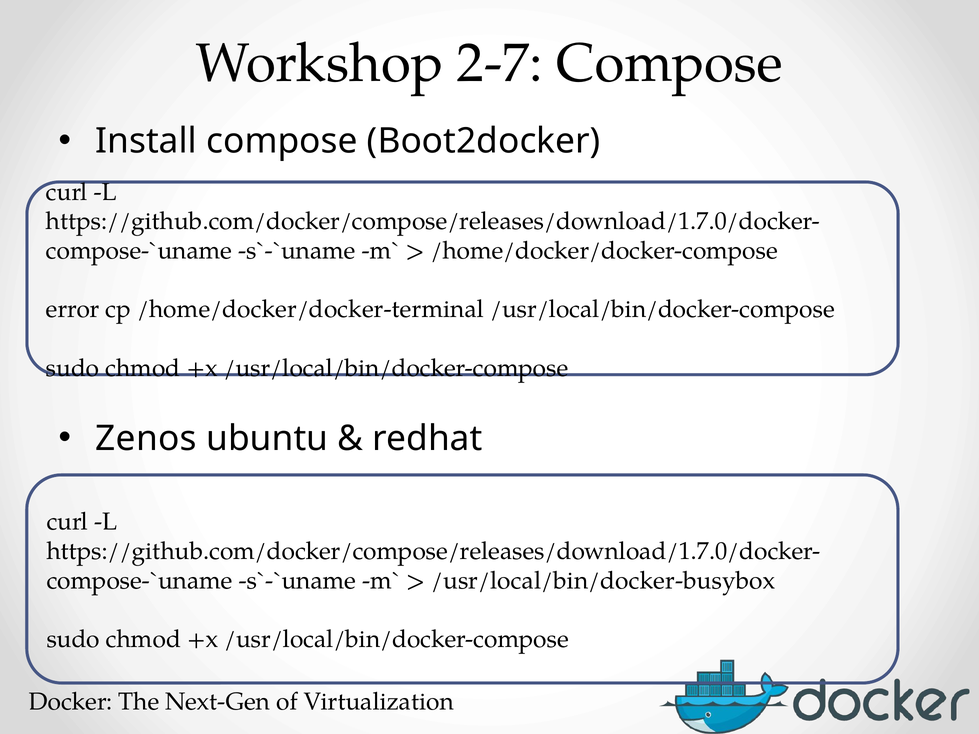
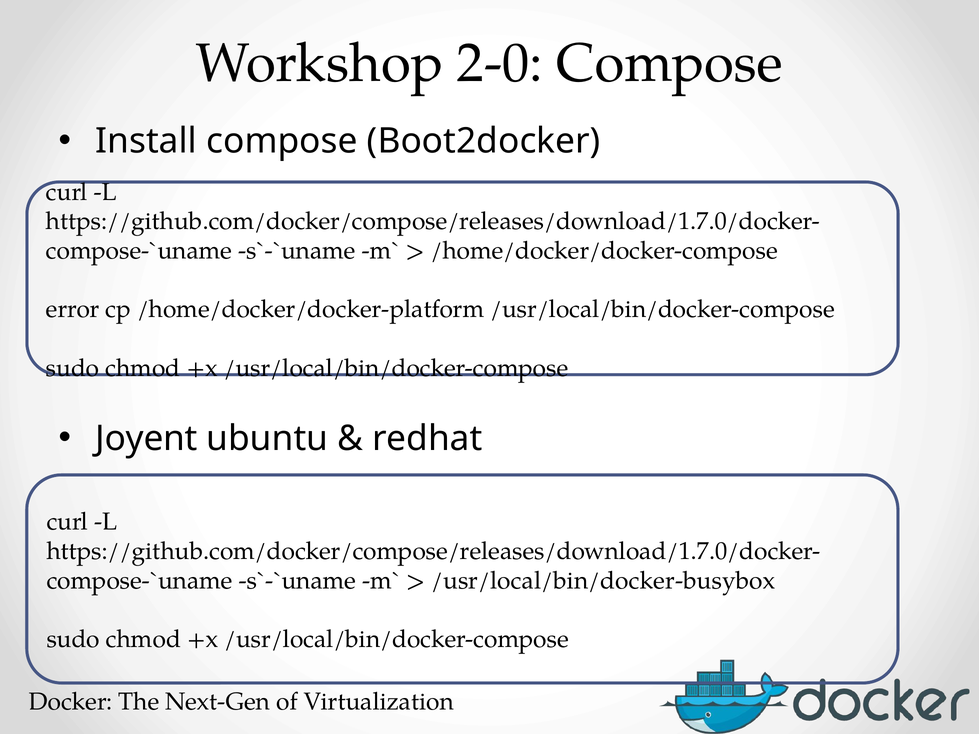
2-7: 2-7 -> 2-0 (500, 64)
/home/docker/docker-terminal: /home/docker/docker-terminal -> /home/docker/docker-platform (311, 310)
Zenos: Zenos -> Joyent (146, 439)
